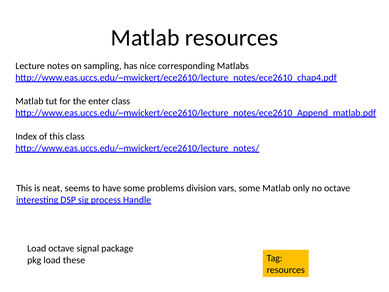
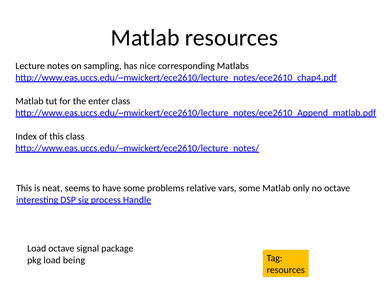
division: division -> relative (201, 188)
these: these -> being (74, 260)
